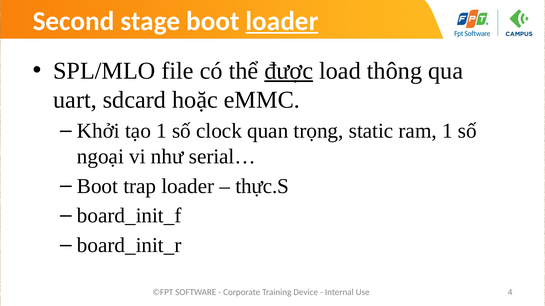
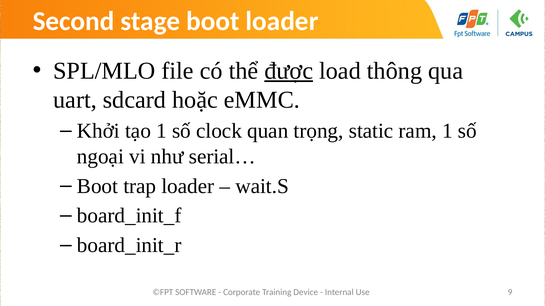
loader underline: present -> none (282, 21)
thực.S: thực.S -> wait.S (262, 186)
4: 4 -> 9 (510, 293)
